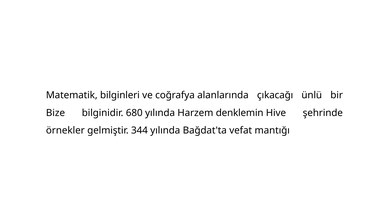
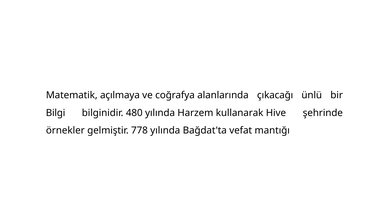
bilginleri: bilginleri -> açılmaya (120, 95)
Bize: Bize -> Bilgi (56, 113)
680: 680 -> 480 (134, 113)
denklemin: denklemin -> kullanarak (240, 113)
344: 344 -> 778 (139, 130)
